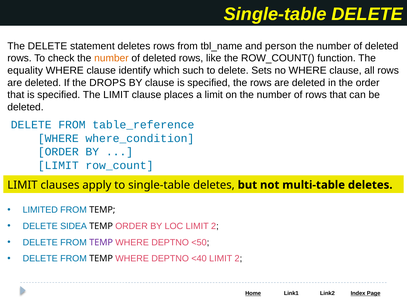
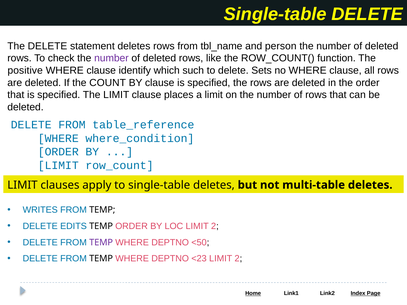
number colour: orange -> purple (111, 58)
equality: equality -> positive (25, 71)
DROPS: DROPS -> COUNT (108, 83)
LIMITED: LIMITED -> WRITES (40, 210)
SIDEA: SIDEA -> EDITS (73, 226)
<40: <40 -> <23 (199, 259)
